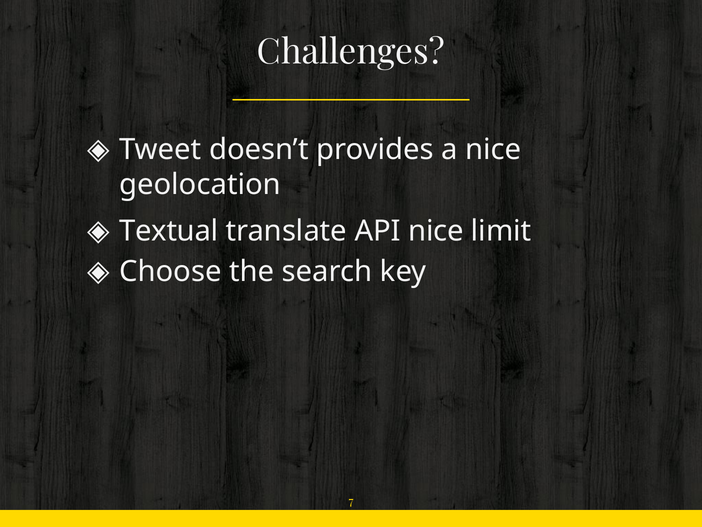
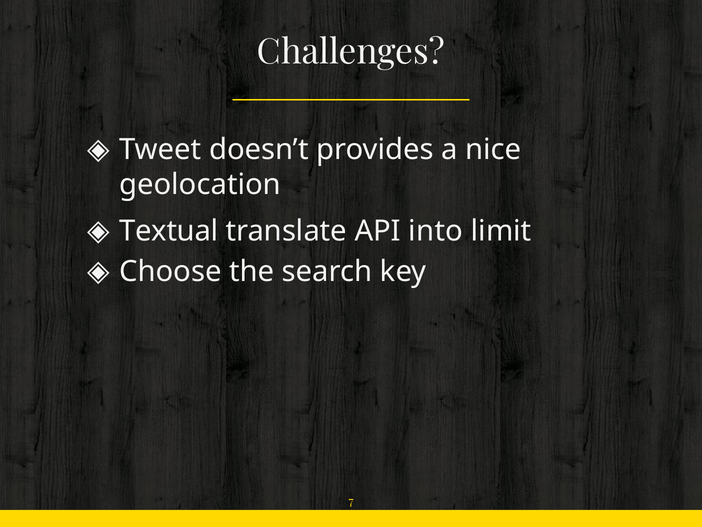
API nice: nice -> into (436, 231)
